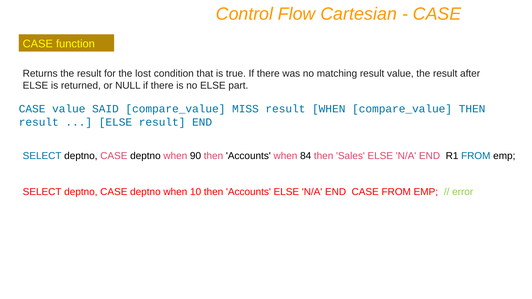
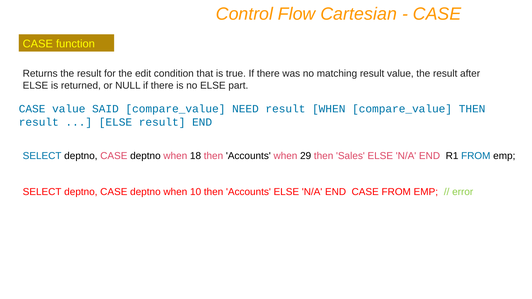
lost: lost -> edit (143, 73)
MISS: MISS -> NEED (245, 109)
90: 90 -> 18 (196, 156)
84: 84 -> 29 (306, 156)
